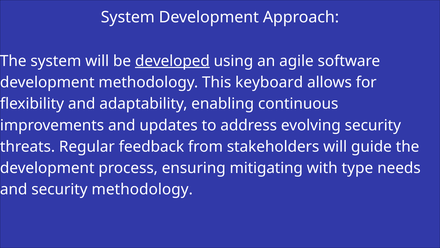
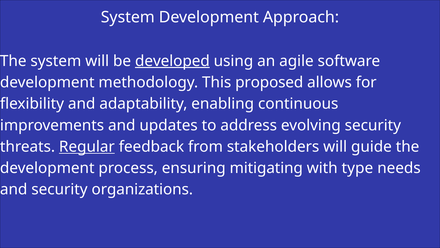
keyboard: keyboard -> proposed (269, 82)
Regular underline: none -> present (87, 146)
security methodology: methodology -> organizations (142, 189)
